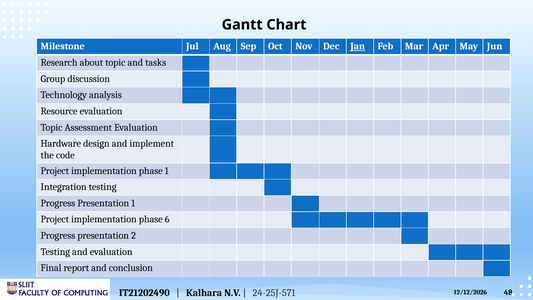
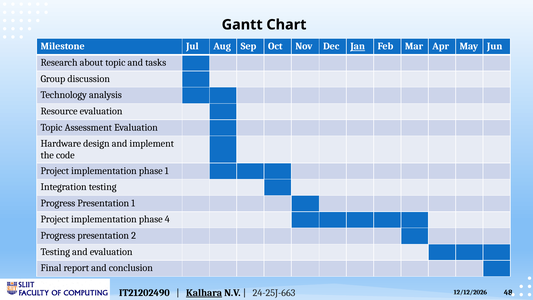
6: 6 -> 4 (167, 219)
Kalhara underline: none -> present (204, 293)
24-25J-571: 24-25J-571 -> 24-25J-663 (274, 293)
